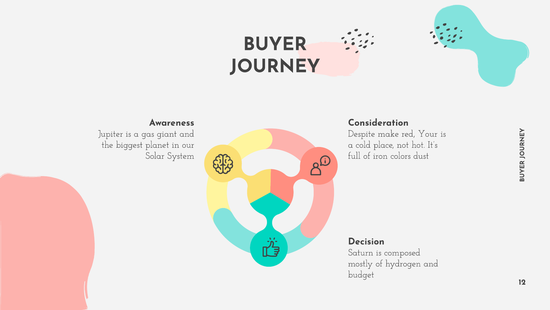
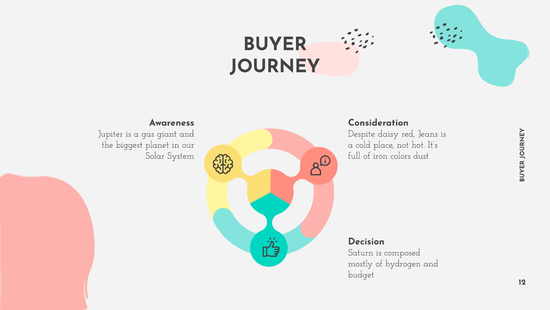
make: make -> daisy (388, 133)
Your: Your -> Jeans (428, 133)
